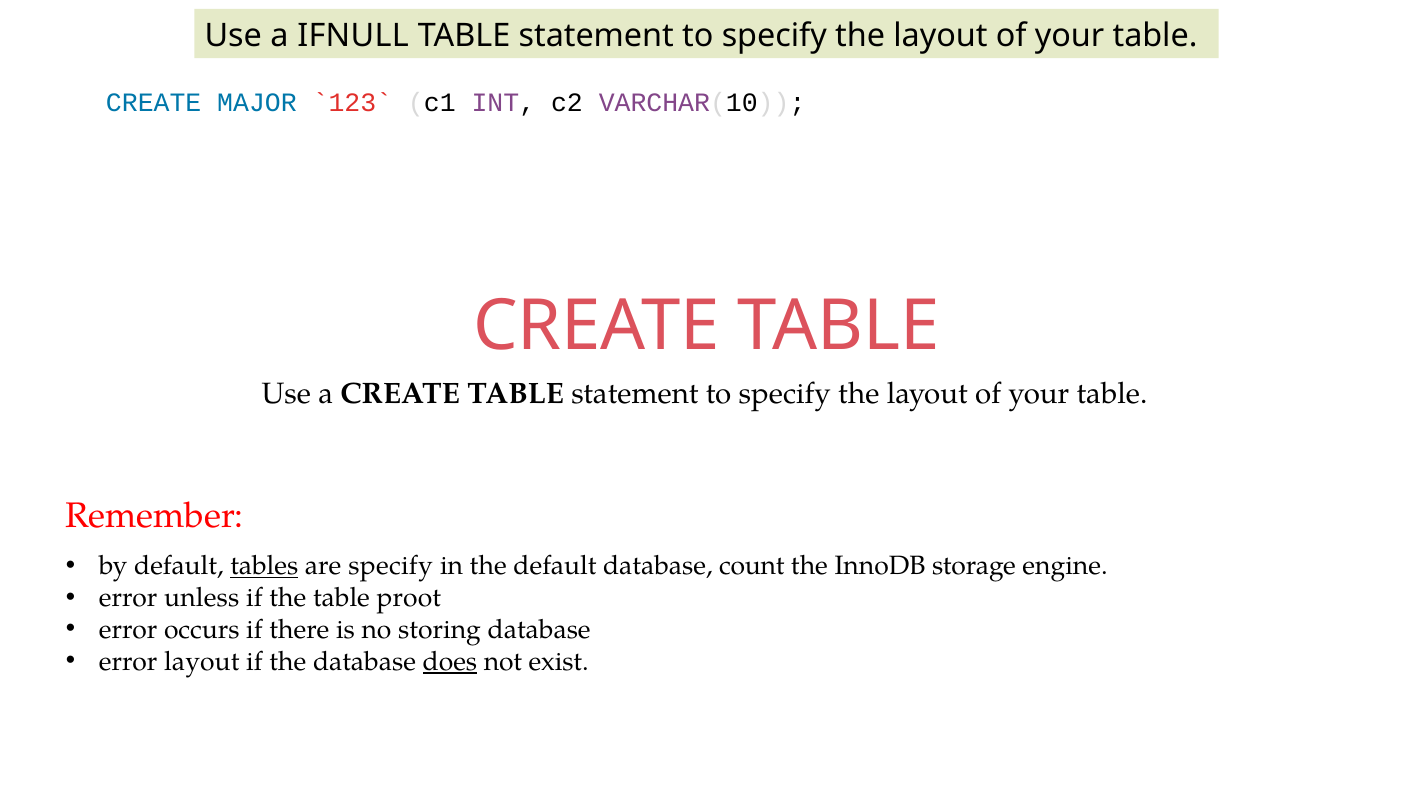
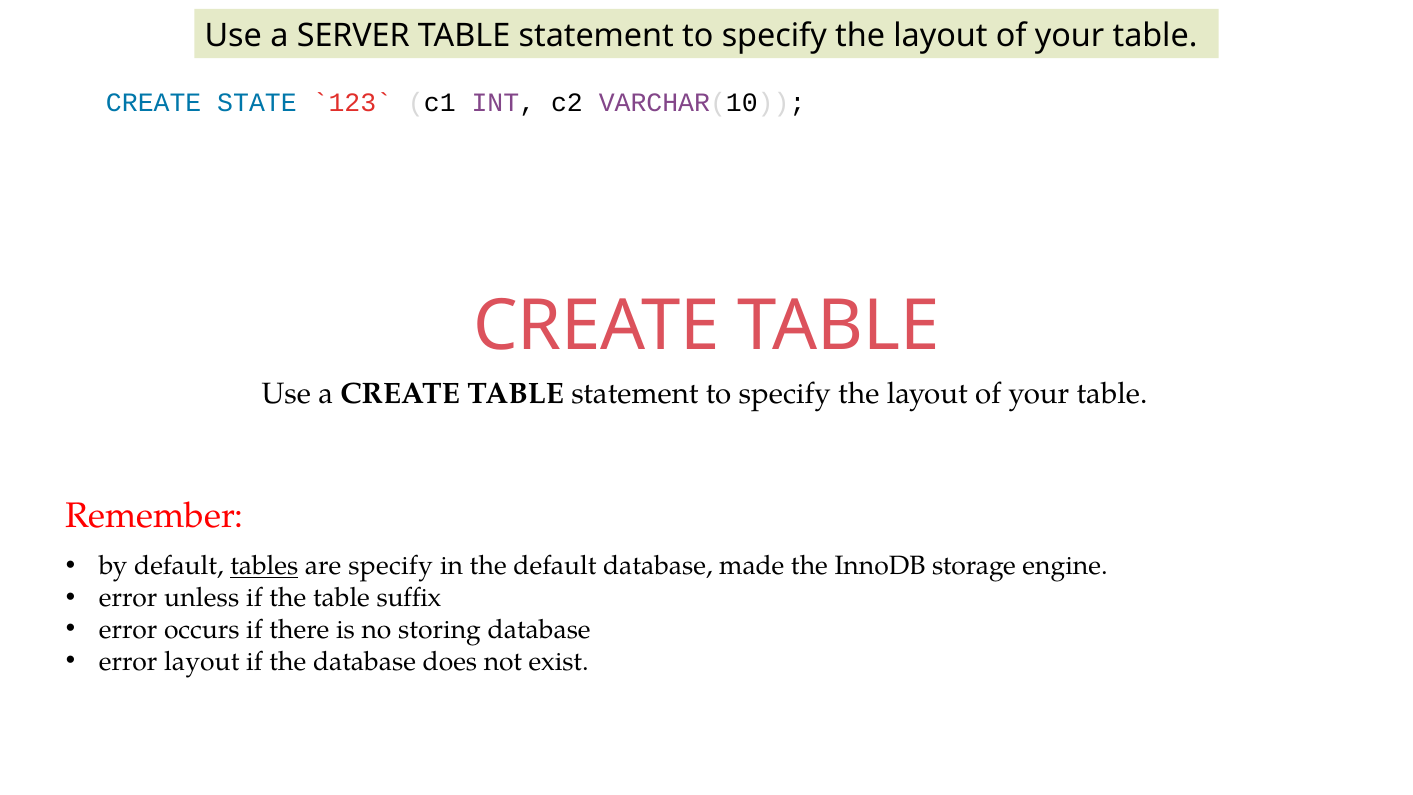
IFNULL: IFNULL -> SERVER (353, 36)
MAJOR: MAJOR -> STATE (257, 103)
count: count -> made (752, 566)
proot: proot -> suffix (409, 598)
does underline: present -> none (450, 661)
